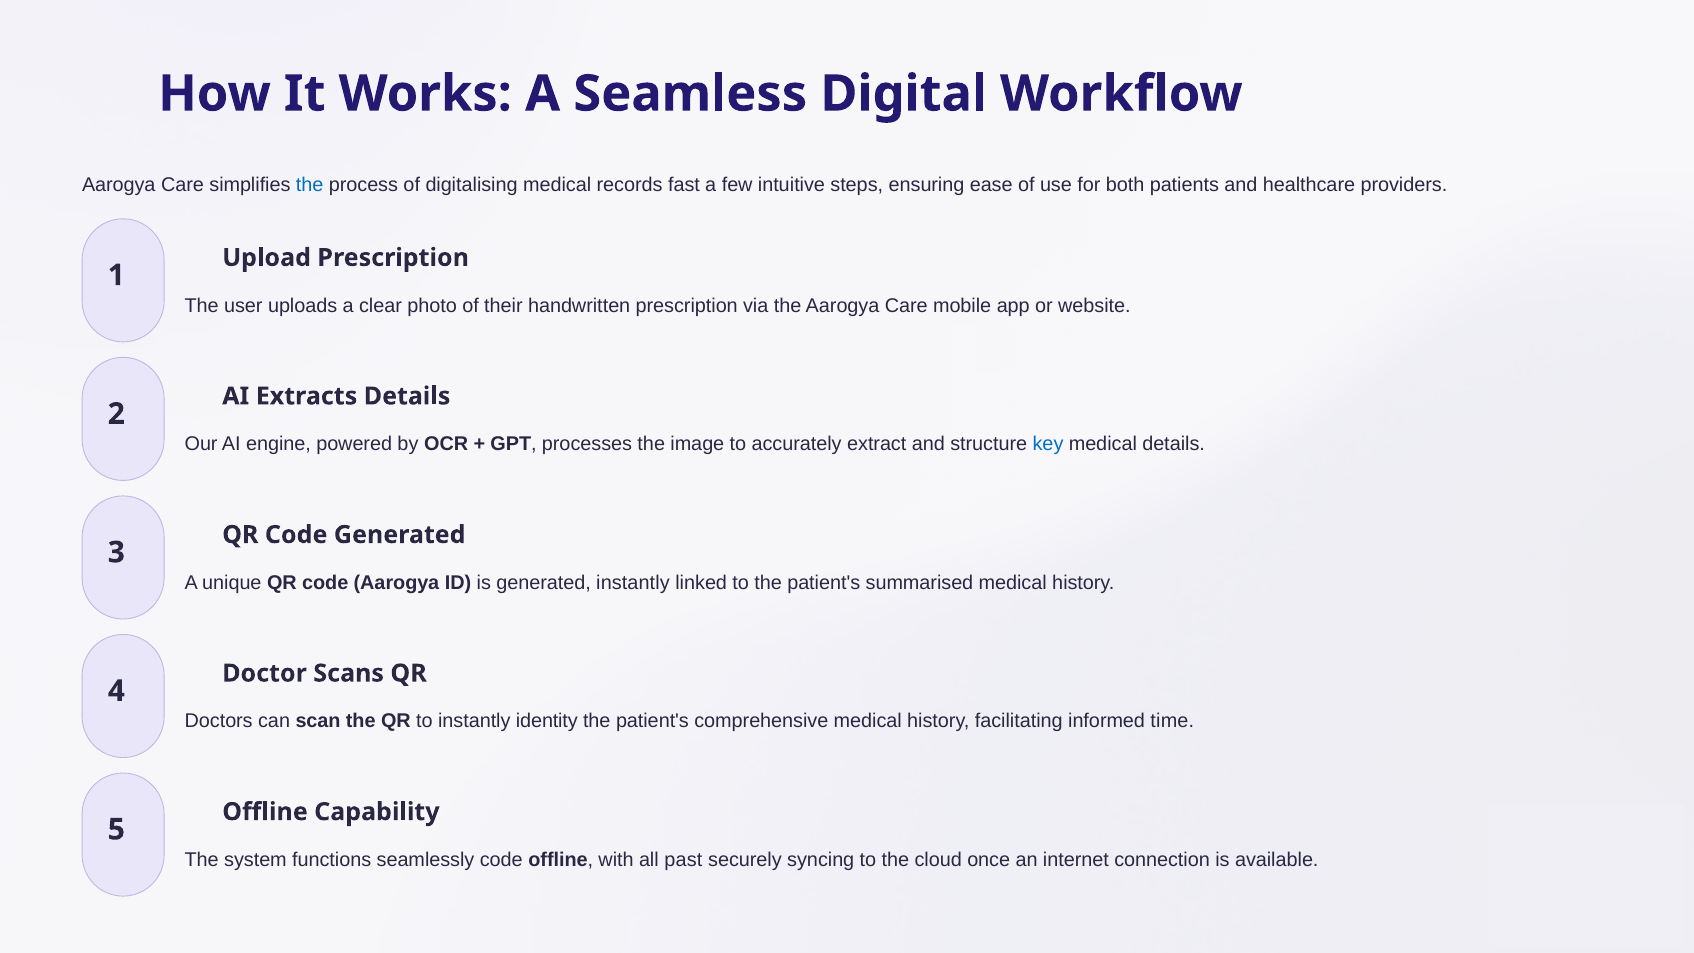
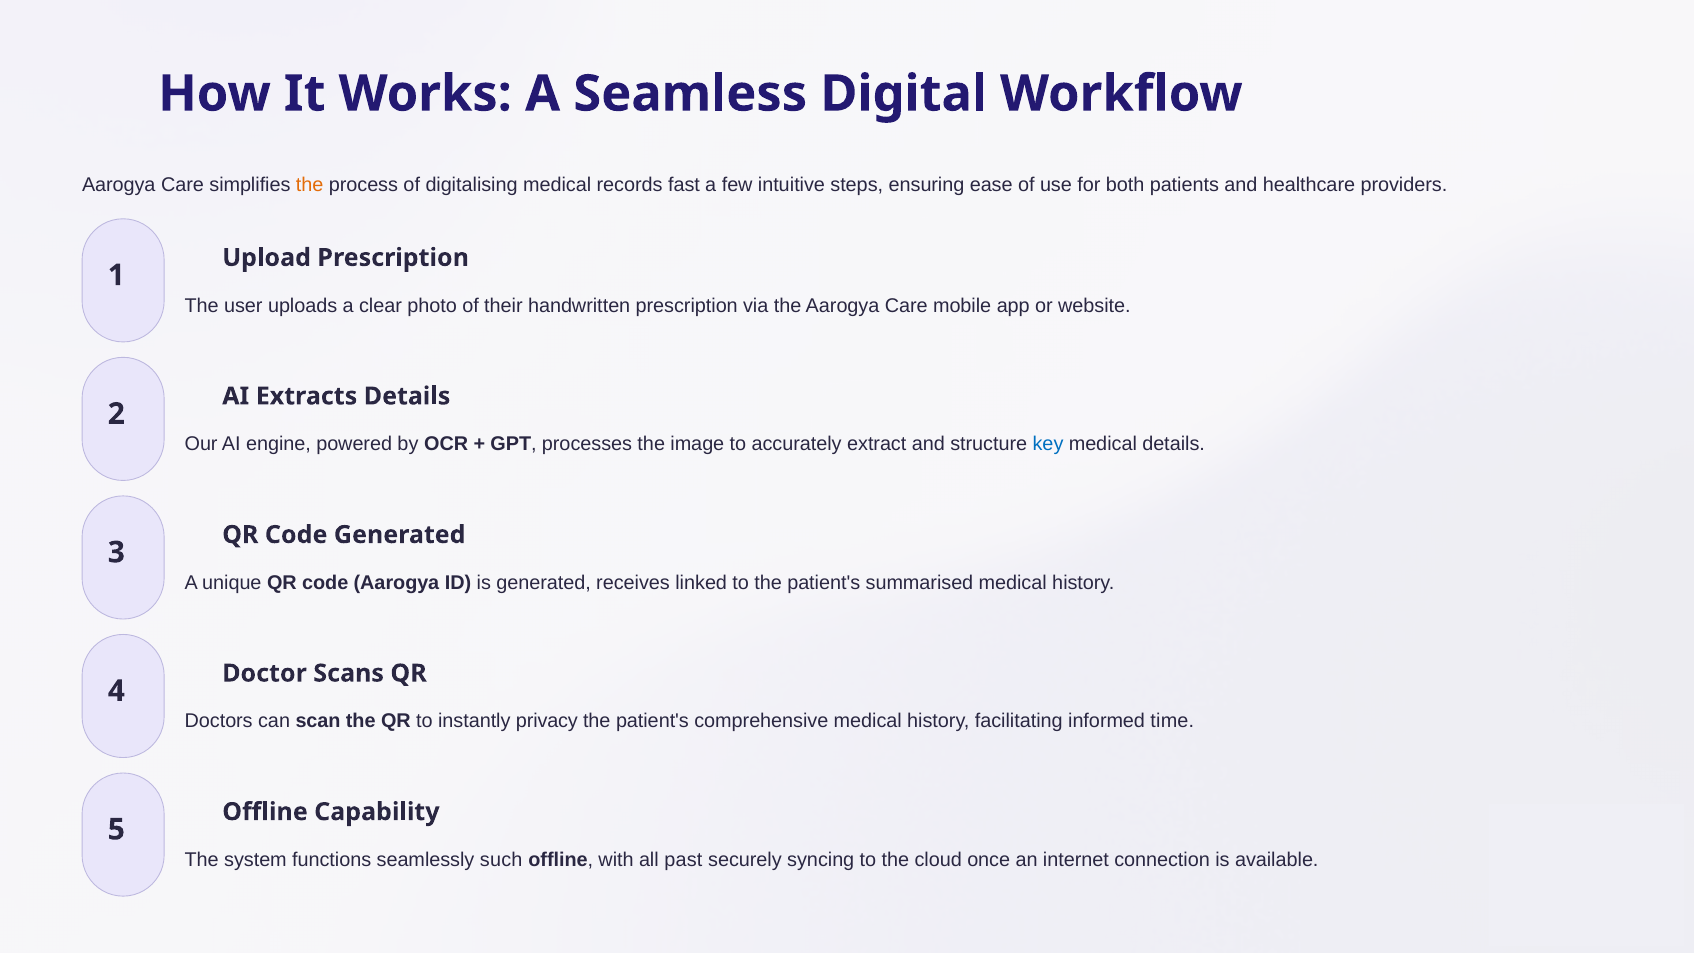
the colour: blue -> orange (310, 185)
generated instantly: instantly -> receives (633, 583)
identity: identity -> privacy (547, 721)
seamlessly code: code -> such (501, 860)
